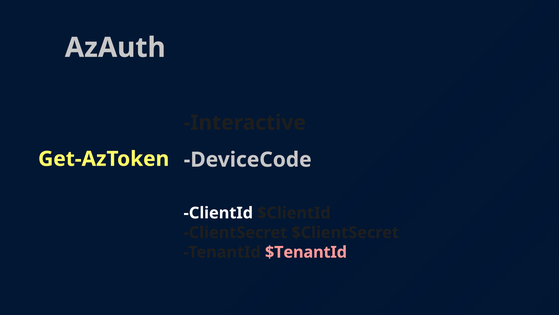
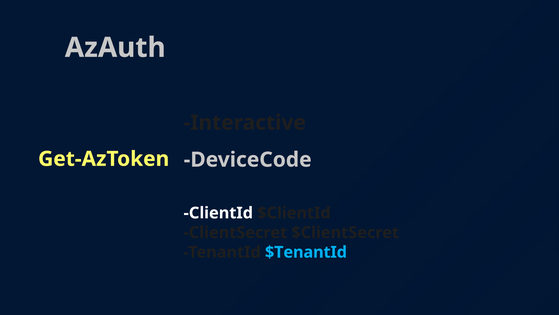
$TenantId colour: pink -> light blue (306, 252)
